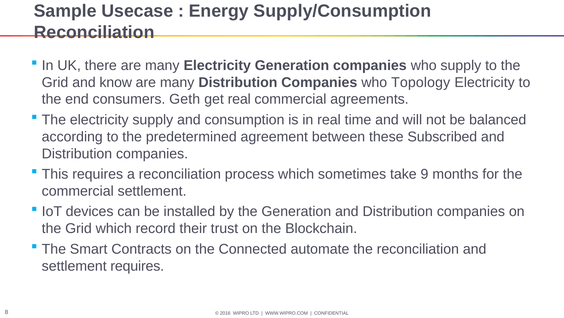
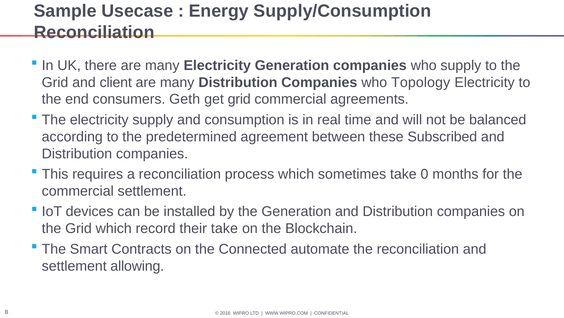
know: know -> client (116, 82)
get real: real -> grid (239, 99)
9: 9 -> 0 (424, 174)
their trust: trust -> take (224, 228)
settlement requires: requires -> allowing (137, 265)
